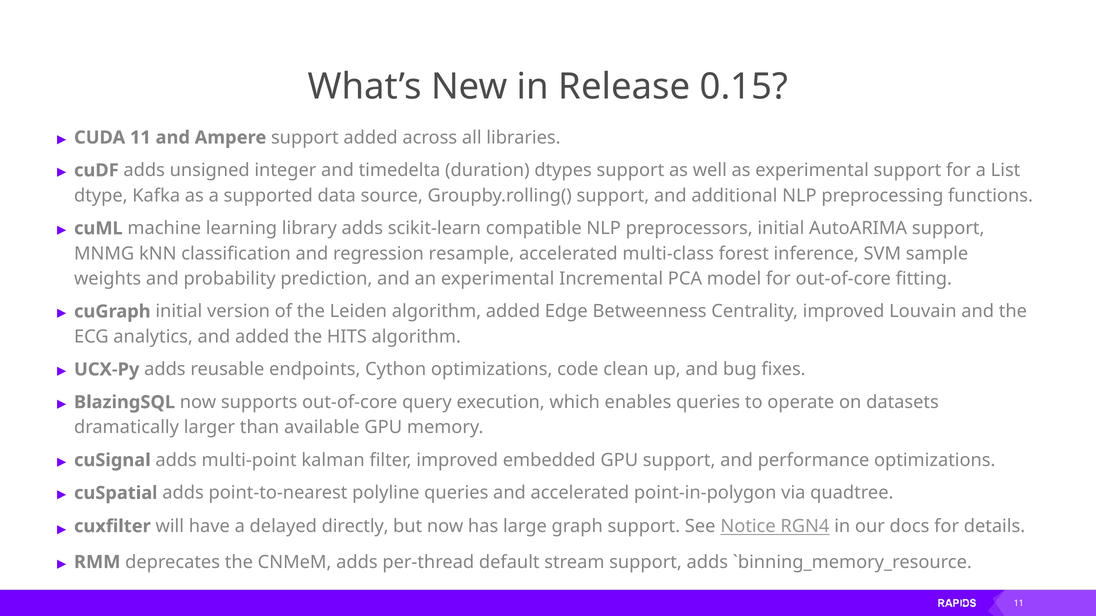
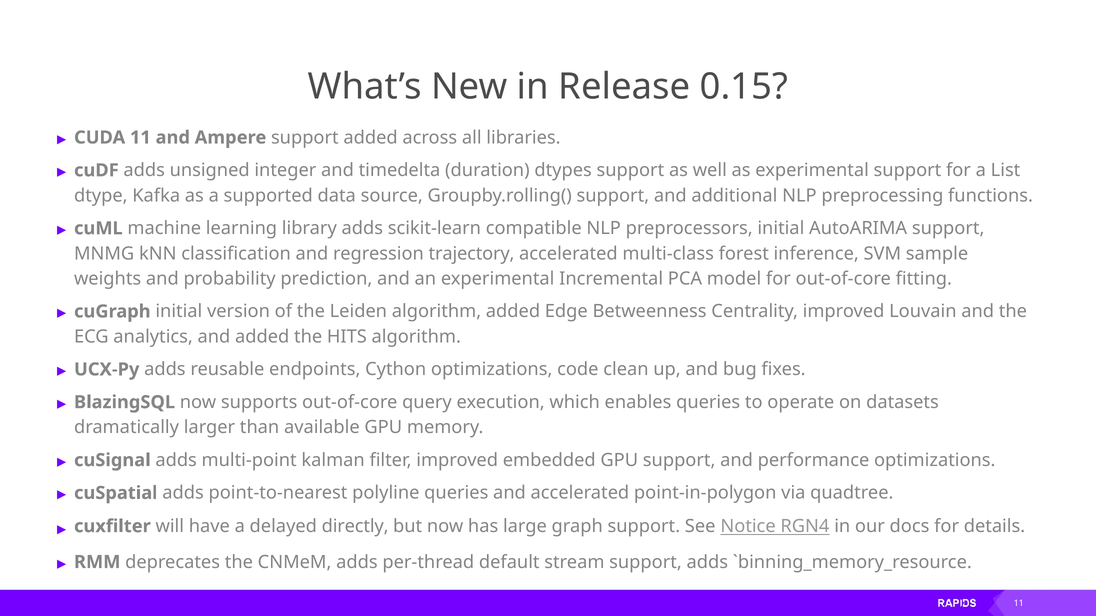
resample: resample -> trajectory (472, 254)
